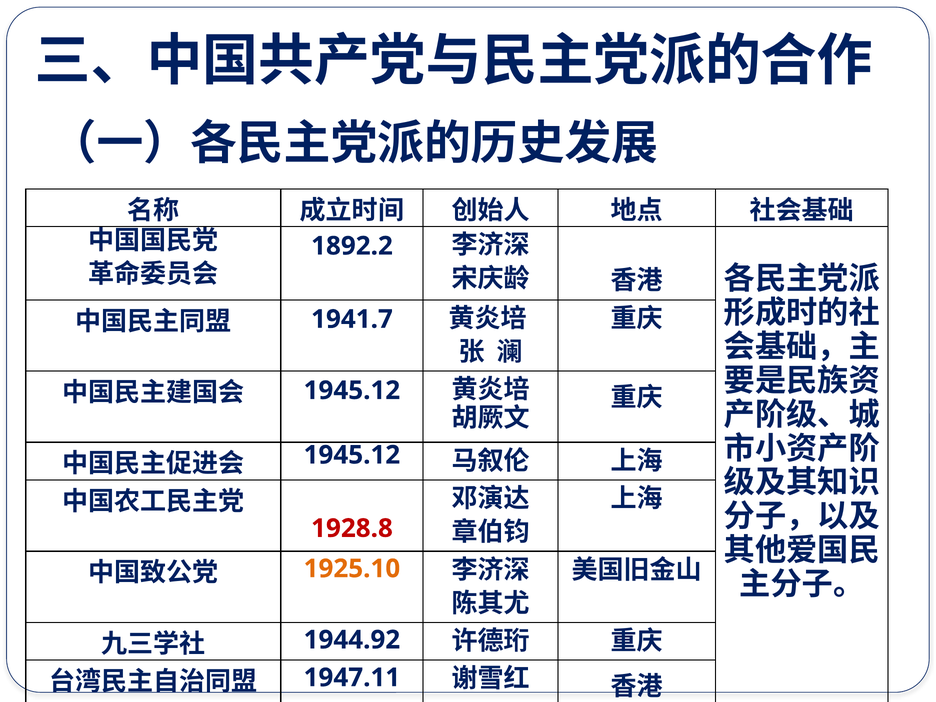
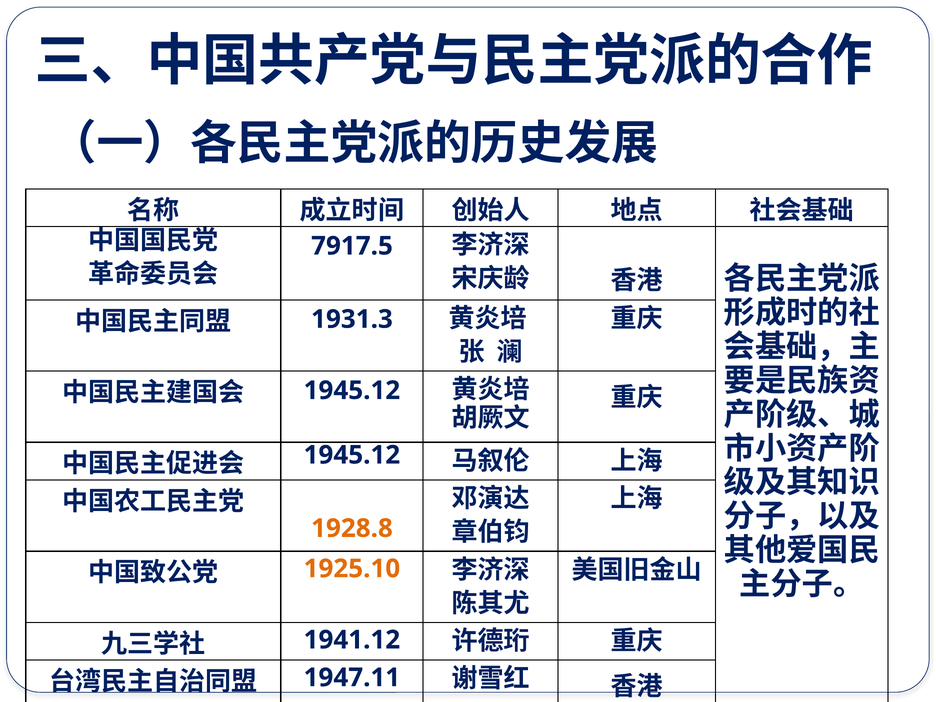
1892.2: 1892.2 -> 7917.5 (352, 246)
1941.7: 1941.7 -> 1931.3 (352, 319)
1928.8 colour: red -> orange (352, 528)
1944.92: 1944.92 -> 1941.12 (352, 640)
